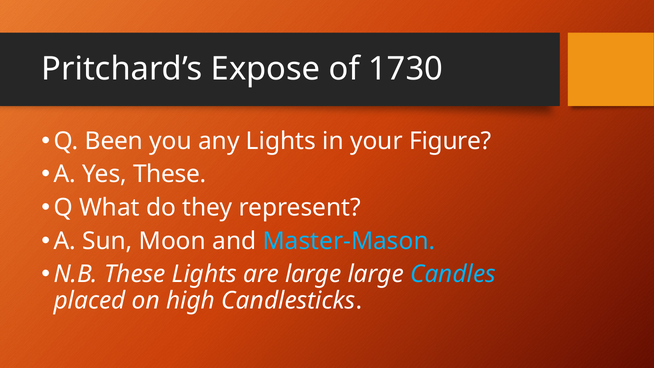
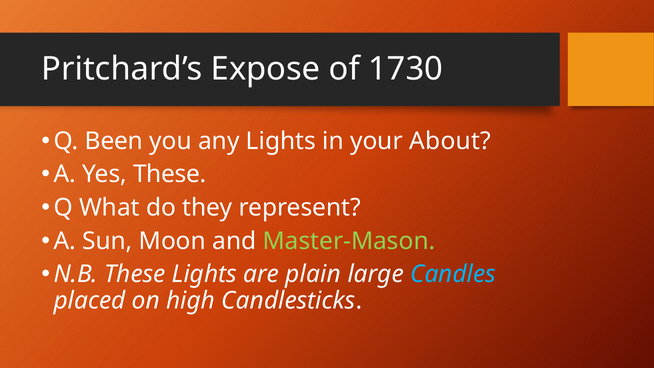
Figure: Figure -> About (450, 141)
Master-Mason colour: light blue -> light green (349, 241)
are large: large -> plain (313, 274)
